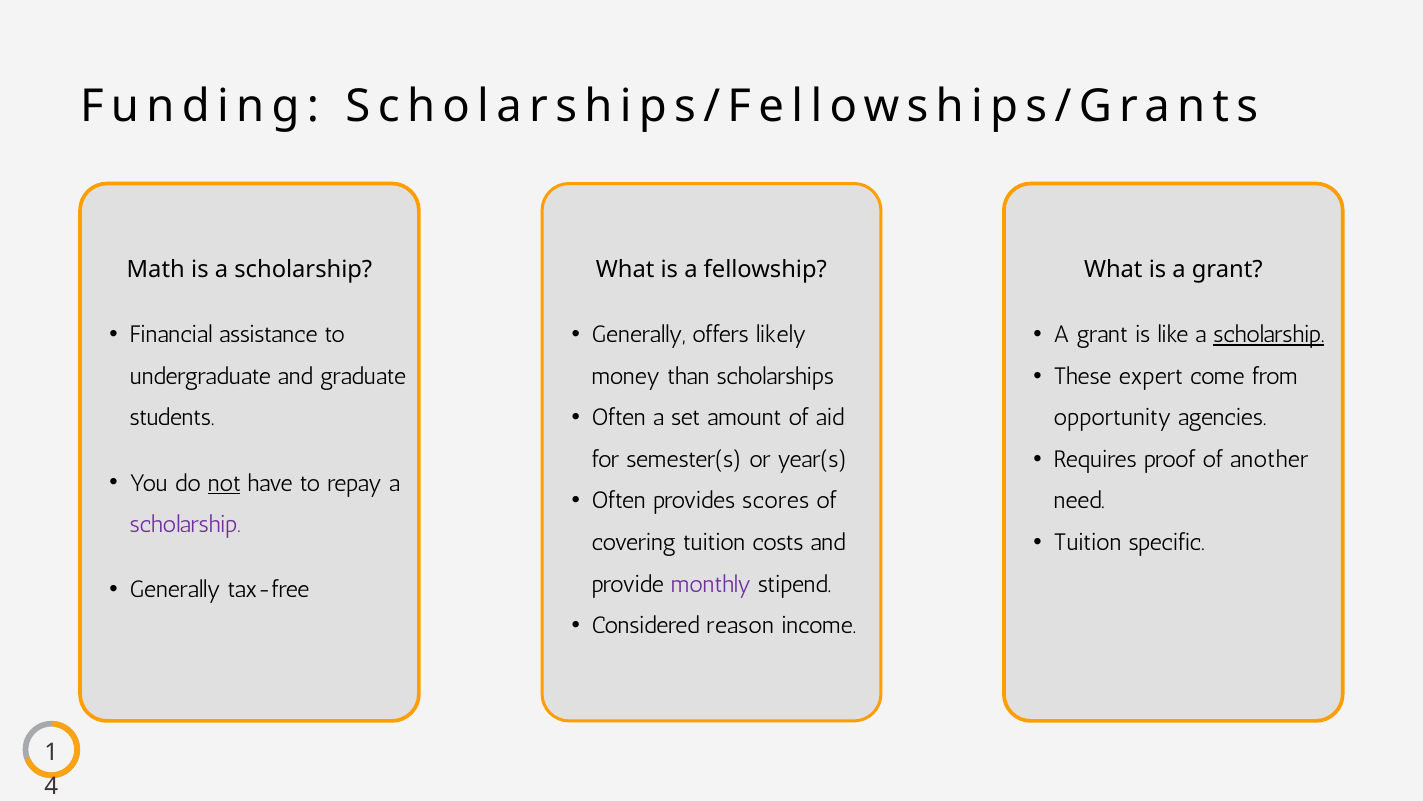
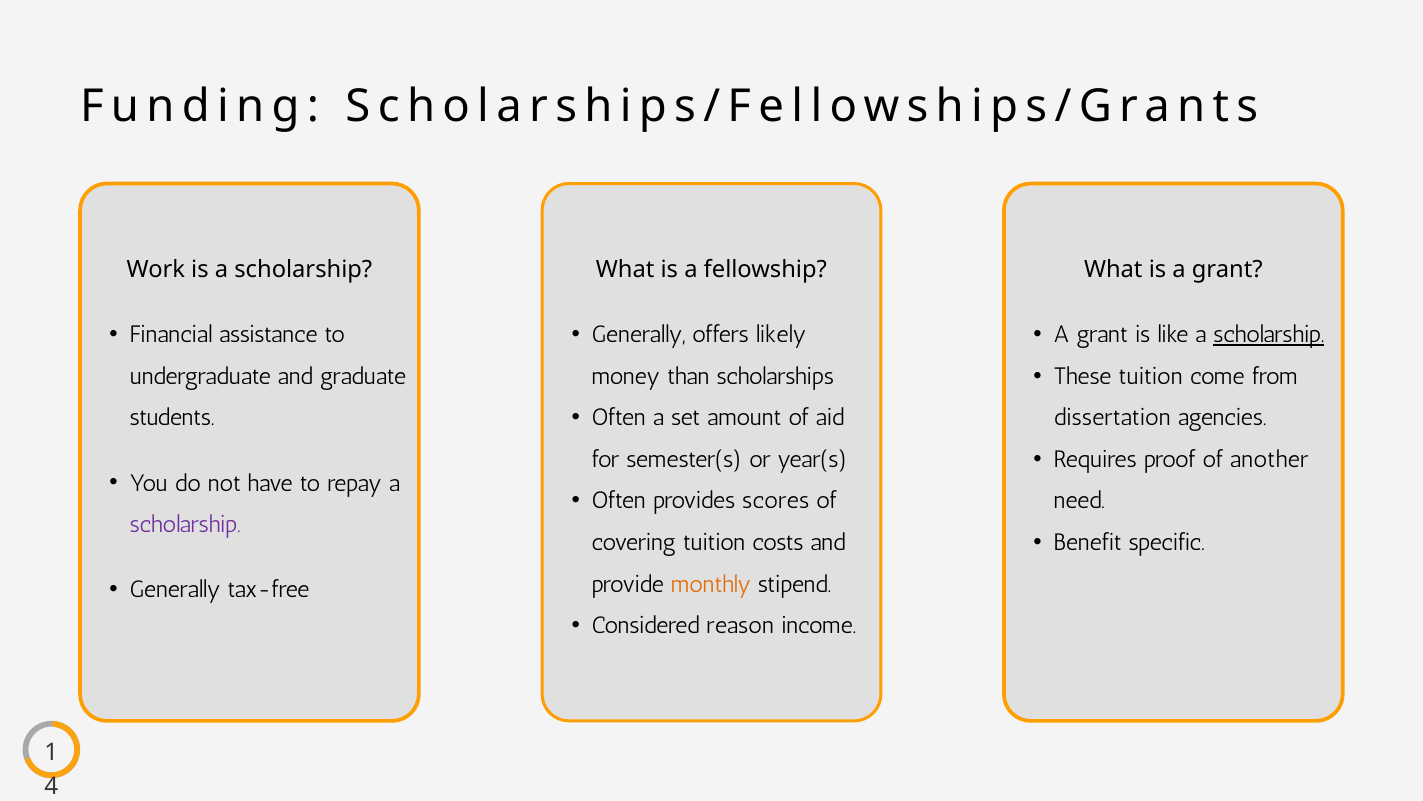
Math: Math -> Work (156, 269)
These expert: expert -> tuition (1151, 376)
opportunity: opportunity -> dissertation (1112, 418)
not underline: present -> none (224, 483)
Tuition: Tuition -> Benefit (1088, 542)
monthly colour: purple -> orange (711, 584)
